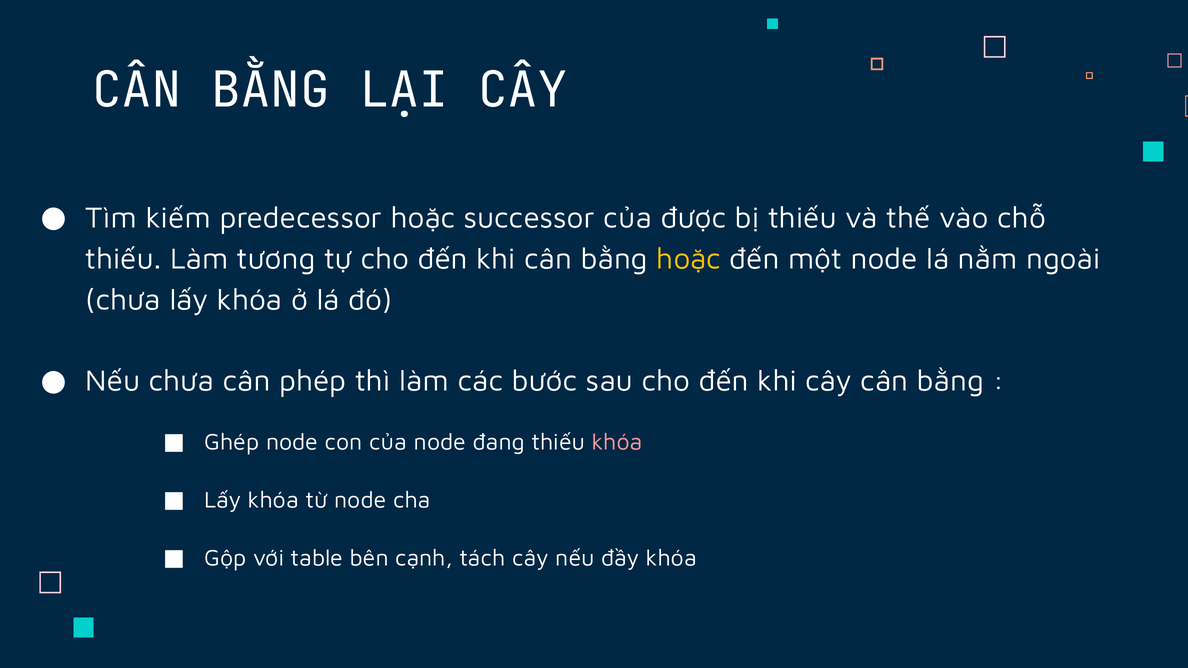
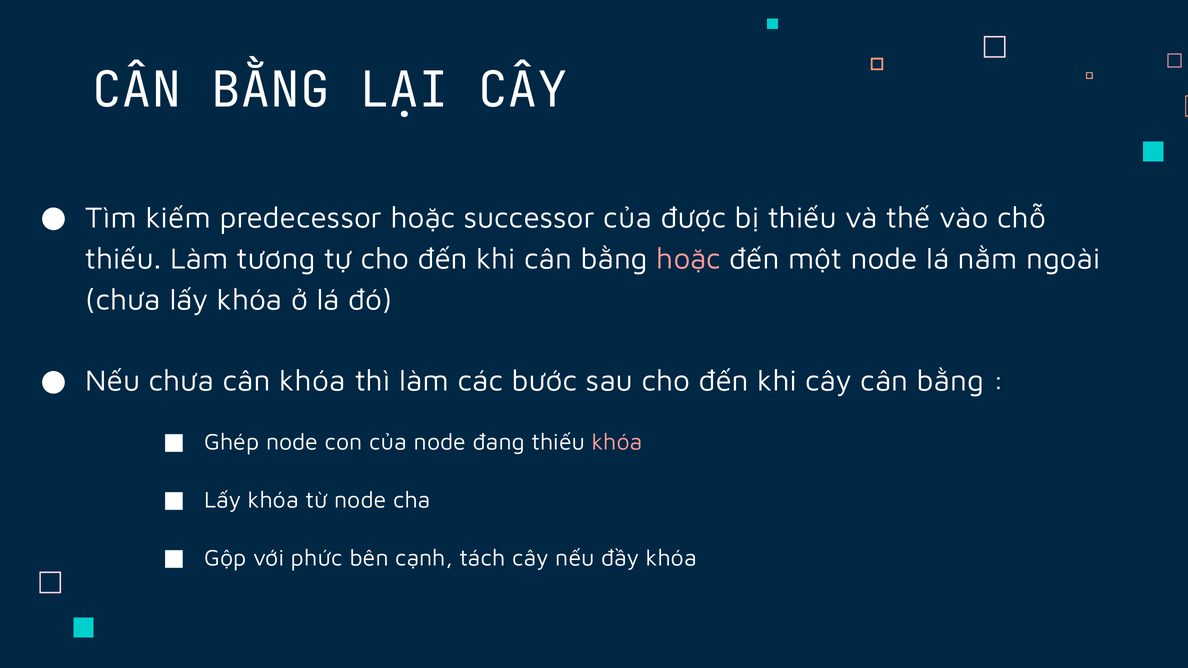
hoặc colour: yellow -> pink (689, 259)
cân phép: phép -> khóa (313, 381)
table: table -> phức (317, 559)
